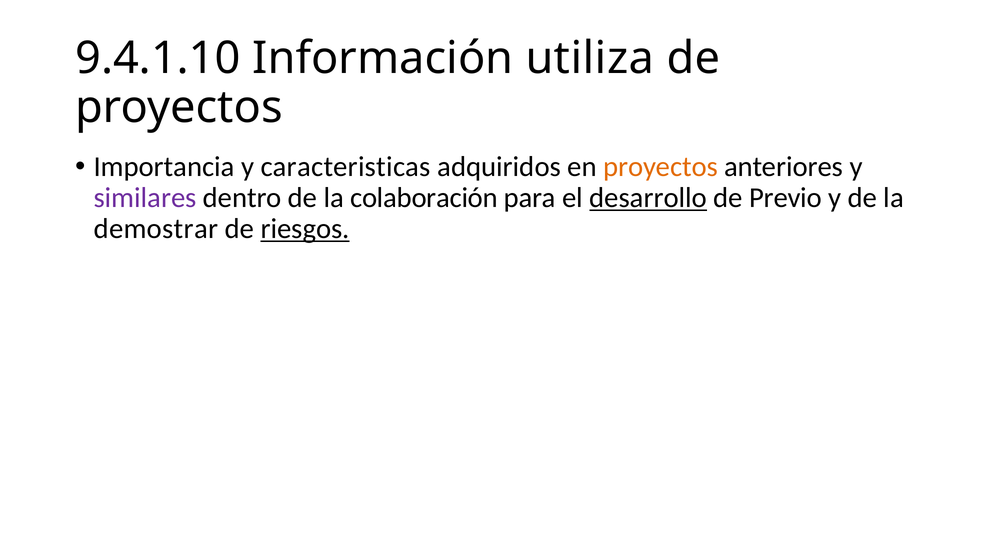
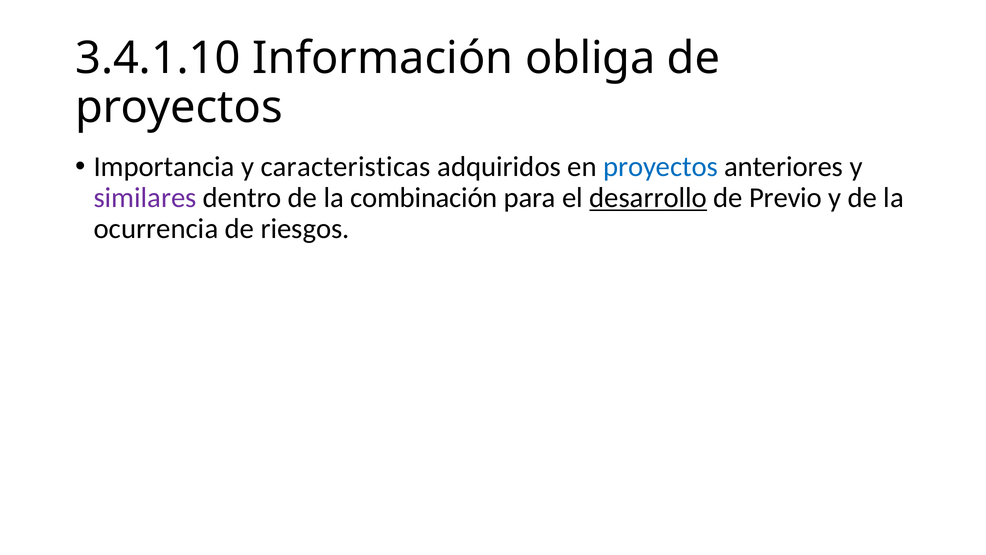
9.4.1.10: 9.4.1.10 -> 3.4.1.10 (158, 58)
utiliza: utiliza -> obliga (590, 58)
proyectos colour: orange -> blue (661, 167)
colaboración: colaboración -> combinación (424, 198)
demostrar: demostrar -> ocurrencia (156, 229)
riesgos underline: present -> none (305, 229)
